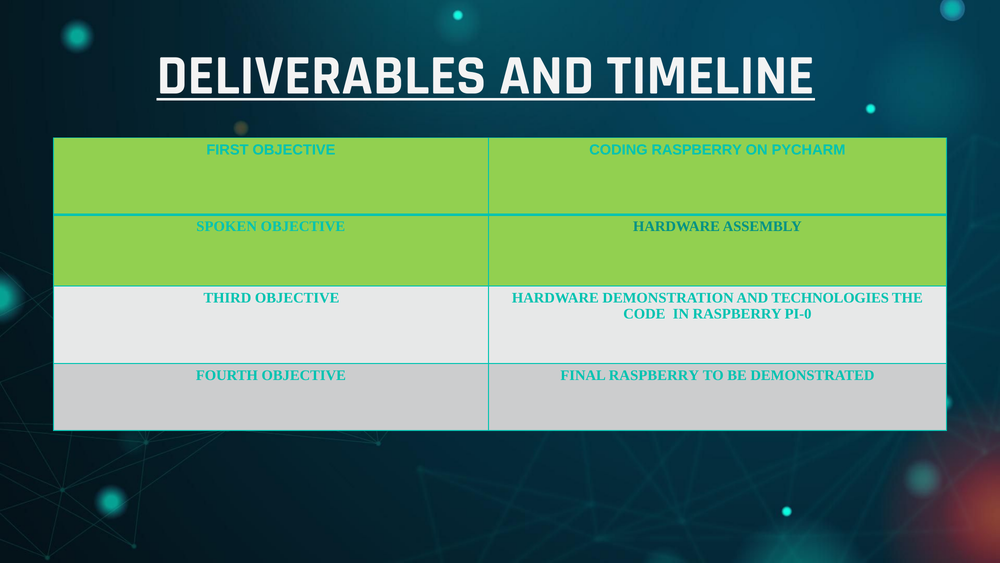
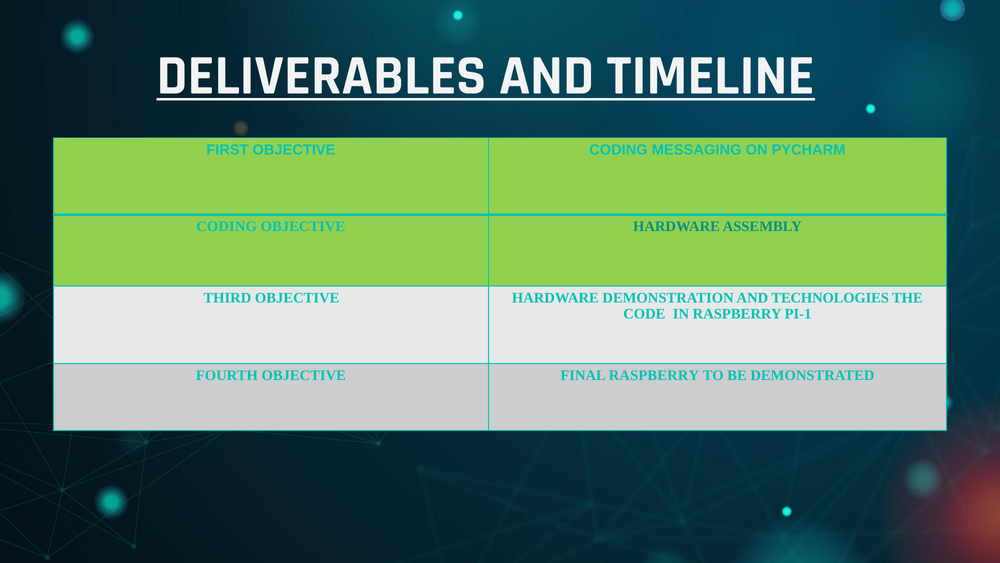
CODING RASPBERRY: RASPBERRY -> MESSAGING (697, 150)
SPOKEN: SPOKEN -> CODING (227, 226)
PI-0: PI-0 -> PI-1 (798, 314)
